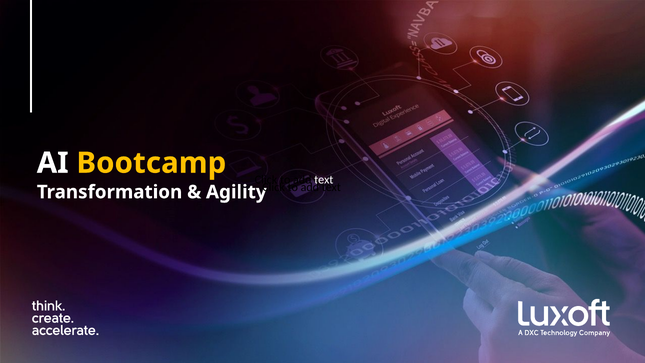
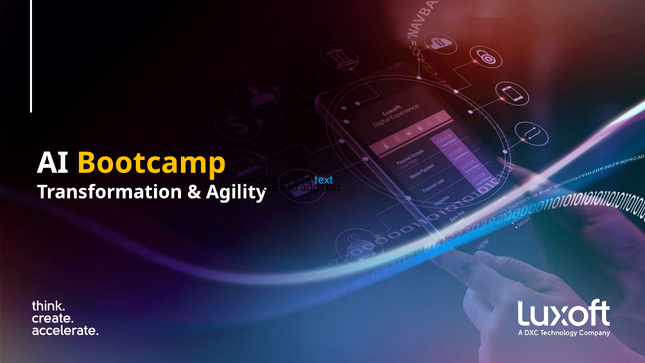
text colour: white -> light blue (324, 180)
